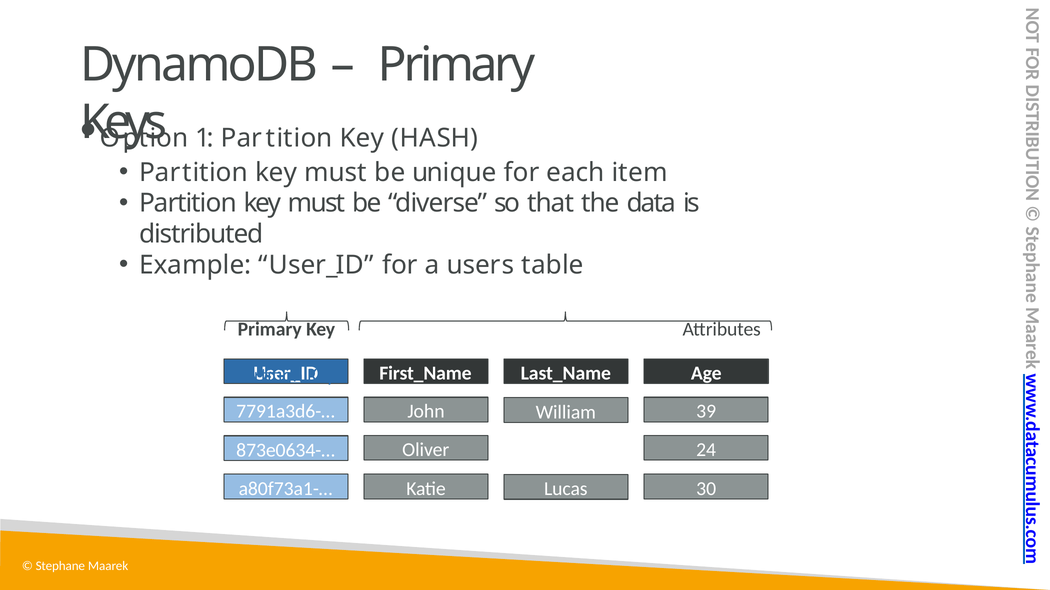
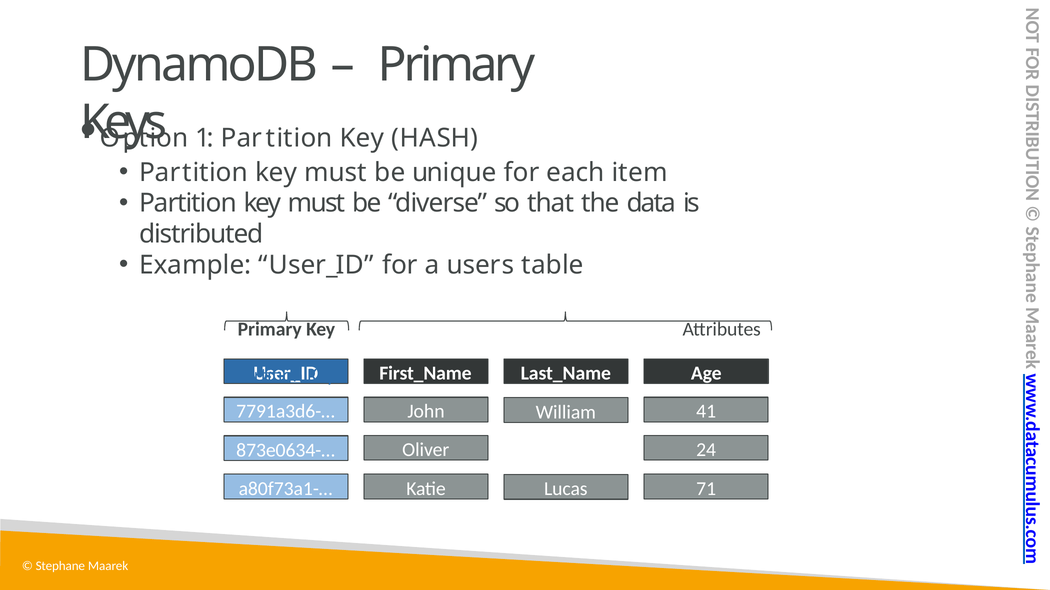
39: 39 -> 41 (706, 412)
30: 30 -> 71 (706, 489)
